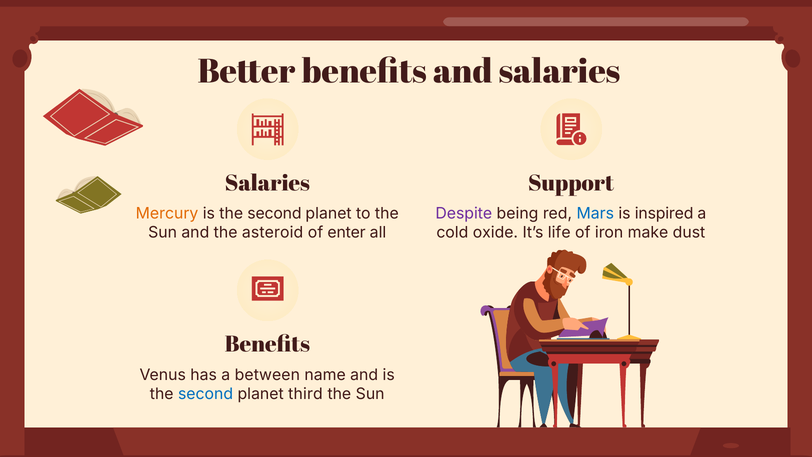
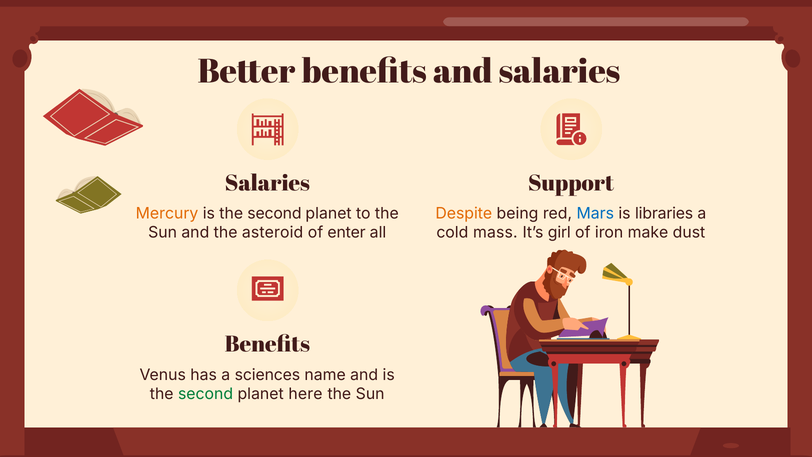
Despite colour: purple -> orange (464, 213)
inspired: inspired -> libraries (664, 213)
oxide: oxide -> mass (495, 232)
life: life -> girl (559, 232)
between: between -> sciences (267, 375)
second colour: blue -> green (206, 394)
third: third -> here (305, 394)
